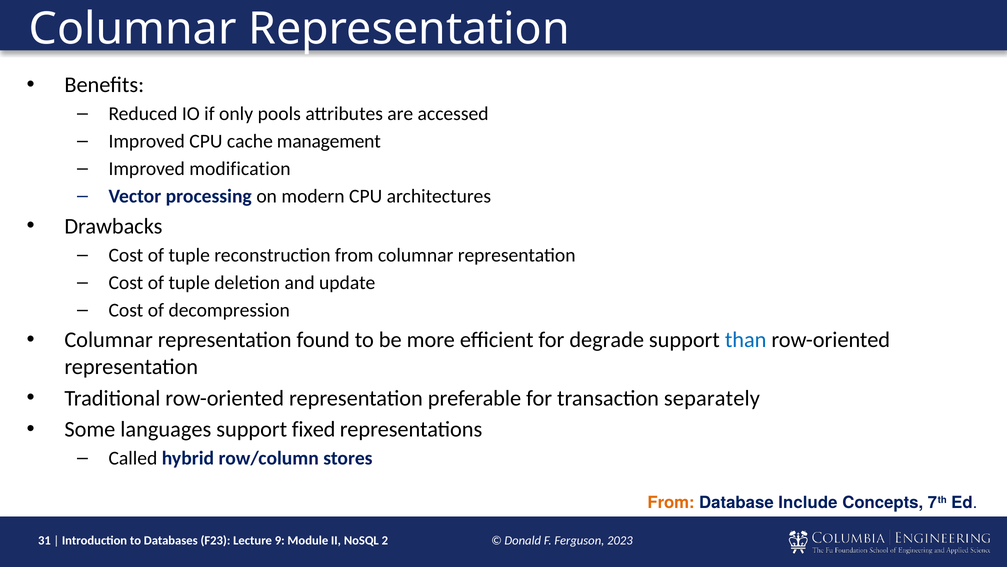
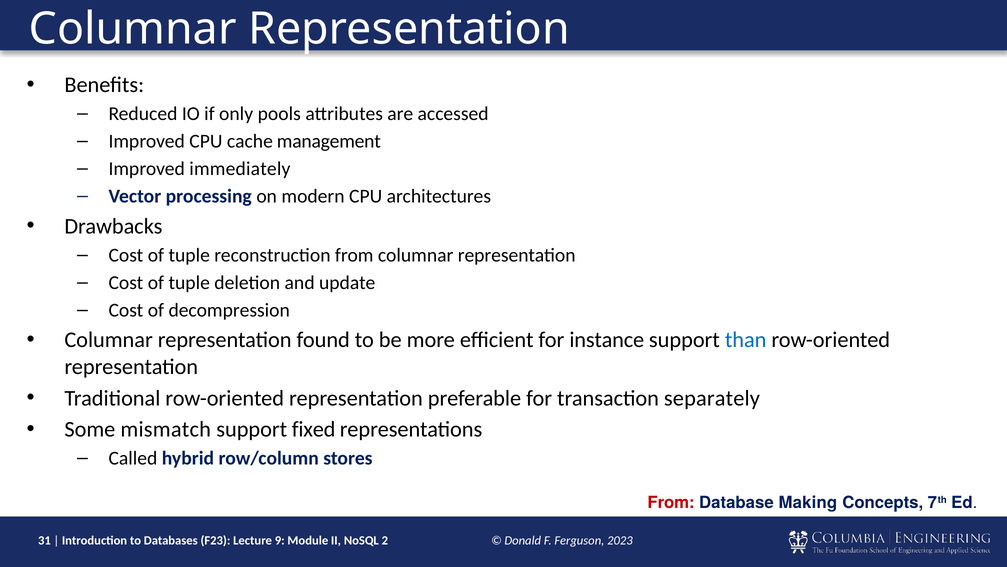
modification: modification -> immediately (240, 169)
degrade: degrade -> instance (607, 340)
languages: languages -> mismatch (166, 429)
From colour: orange -> red (671, 502)
Include: Include -> Making (808, 502)
